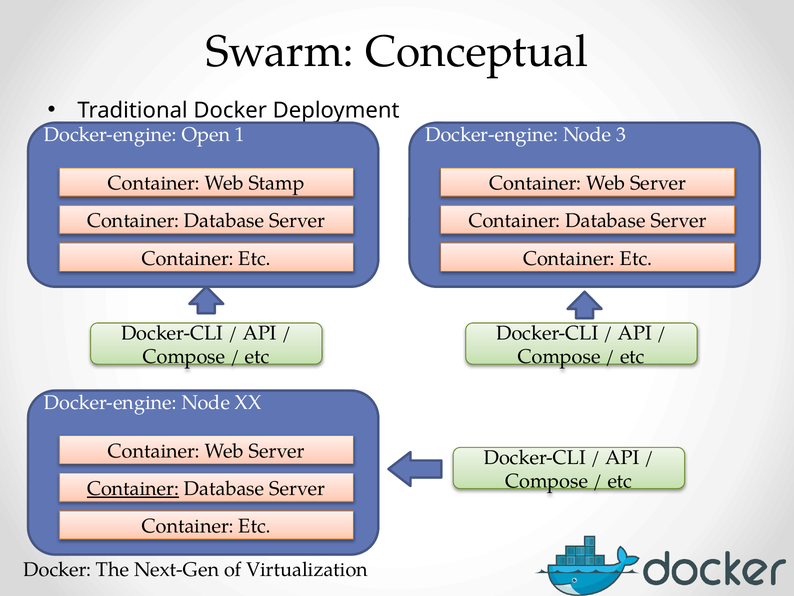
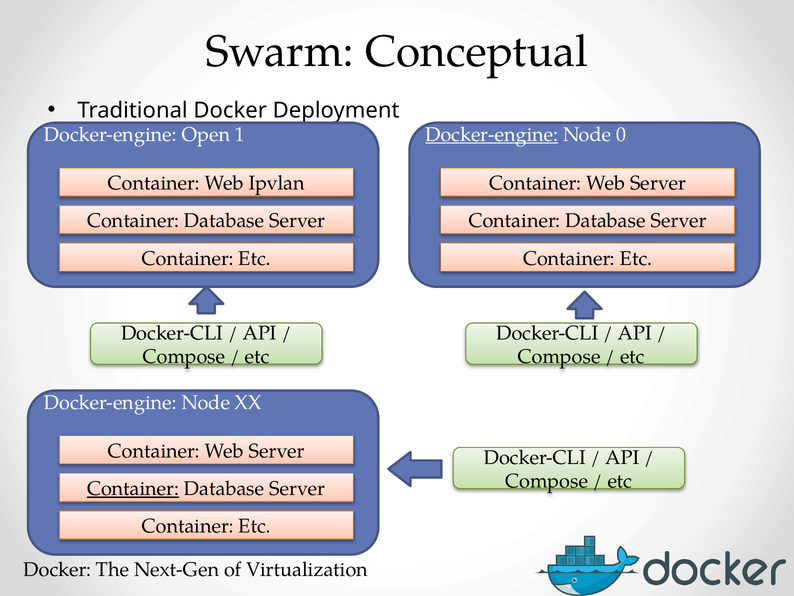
Docker-engine underline: none -> present (492, 134)
3: 3 -> 0 (621, 134)
Stamp: Stamp -> Ipvlan (277, 183)
